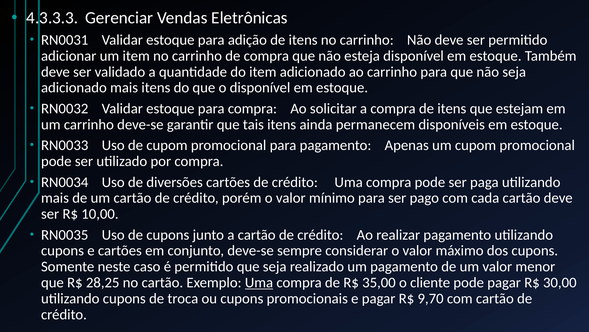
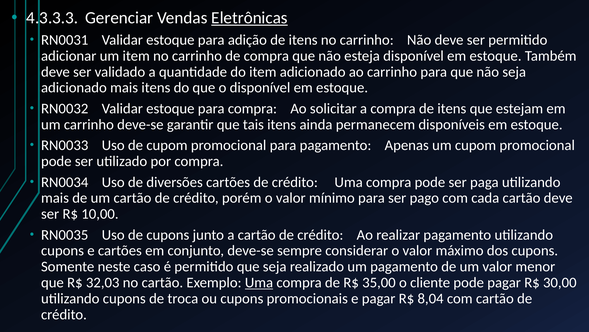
Eletrônicas underline: none -> present (249, 18)
28,25: 28,25 -> 32,03 (103, 282)
9,70: 9,70 -> 8,04 (431, 298)
